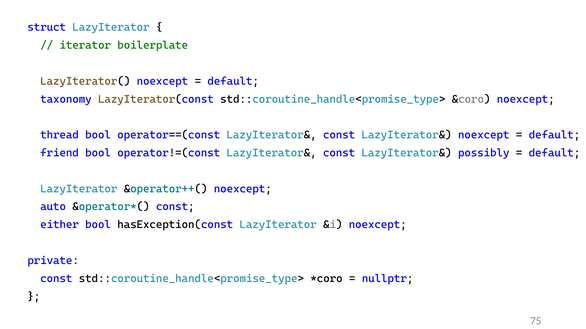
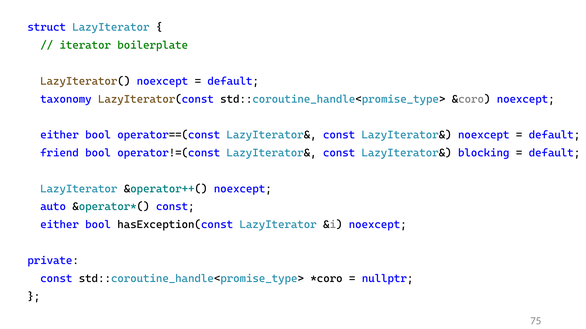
thread: thread -> either (60, 135)
possibly: possibly -> blocking (484, 153)
